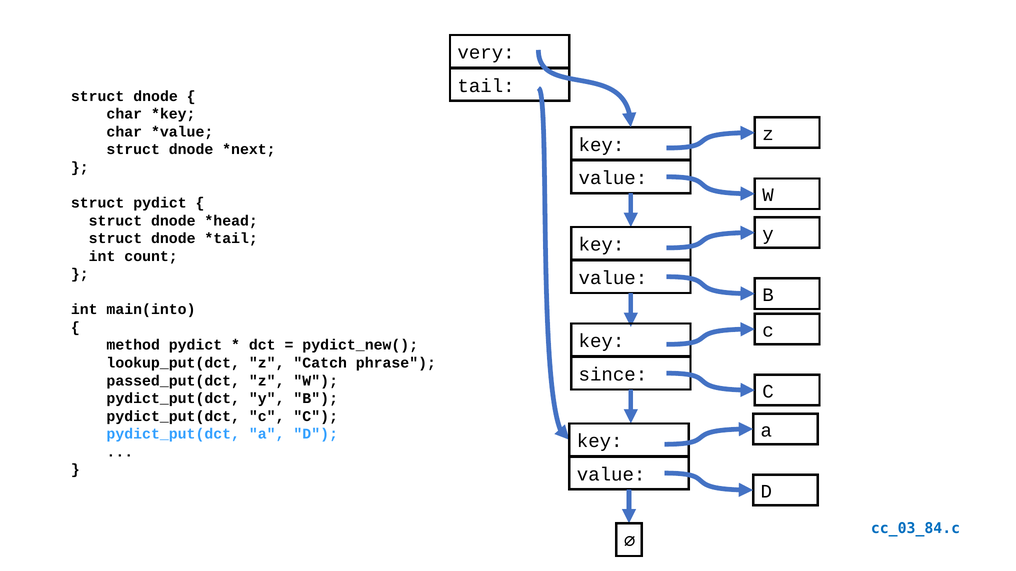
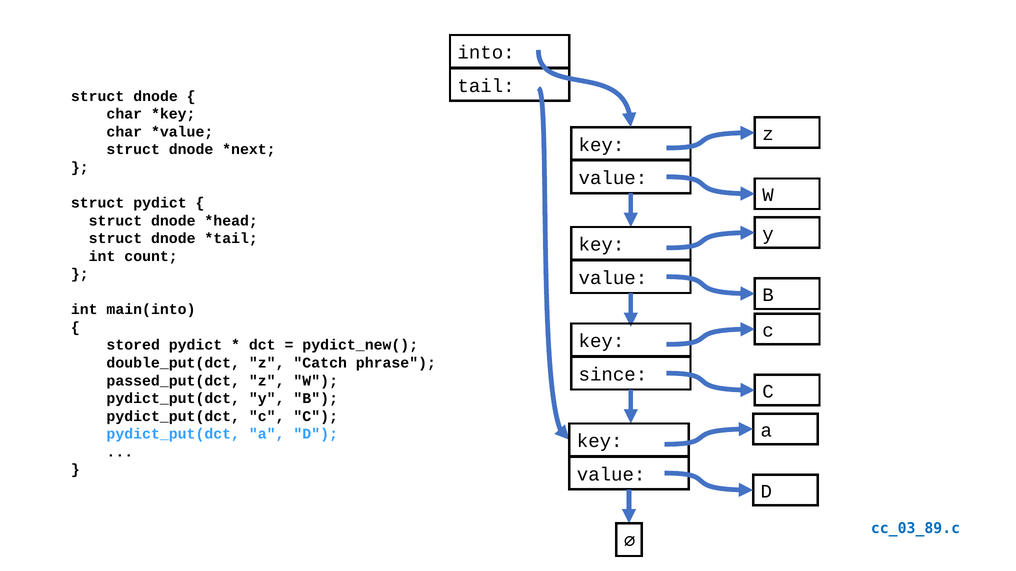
very: very -> into (486, 53)
method: method -> stored (133, 345)
lookup_put(dct: lookup_put(dct -> double_put(dct (173, 363)
cc_03_84.c: cc_03_84.c -> cc_03_89.c (916, 529)
